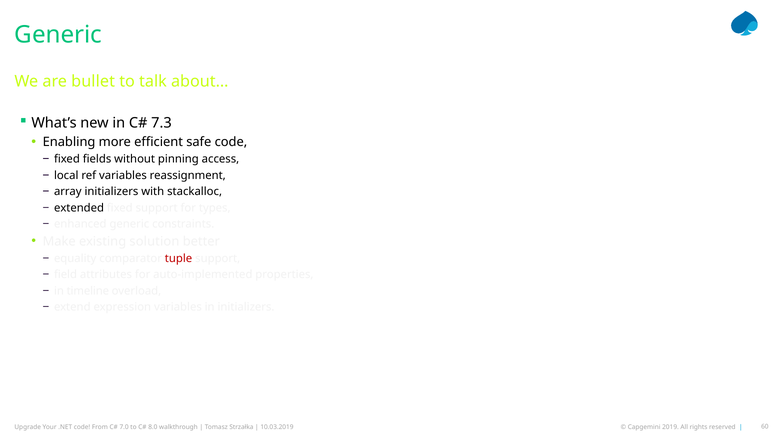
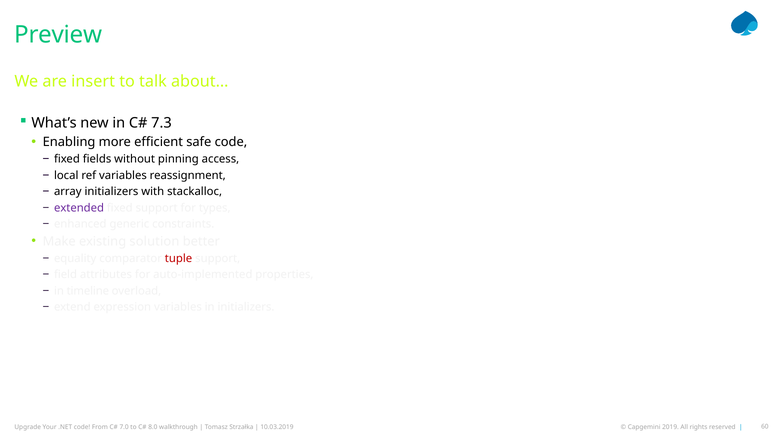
Generic: Generic -> Preview (58, 35)
bullet: bullet -> insert (93, 82)
extended colour: black -> purple (79, 208)
